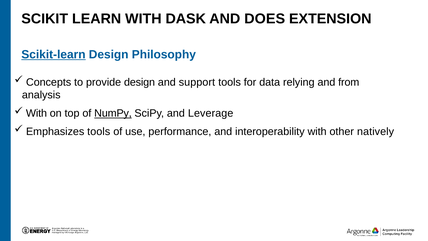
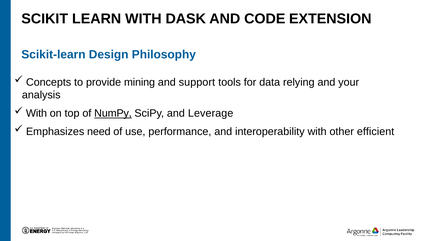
DOES: DOES -> CODE (265, 19)
Scikit-learn underline: present -> none (53, 54)
provide design: design -> mining (140, 82)
from: from -> your (349, 82)
Emphasizes tools: tools -> need (99, 131)
natively: natively -> efficient (376, 131)
